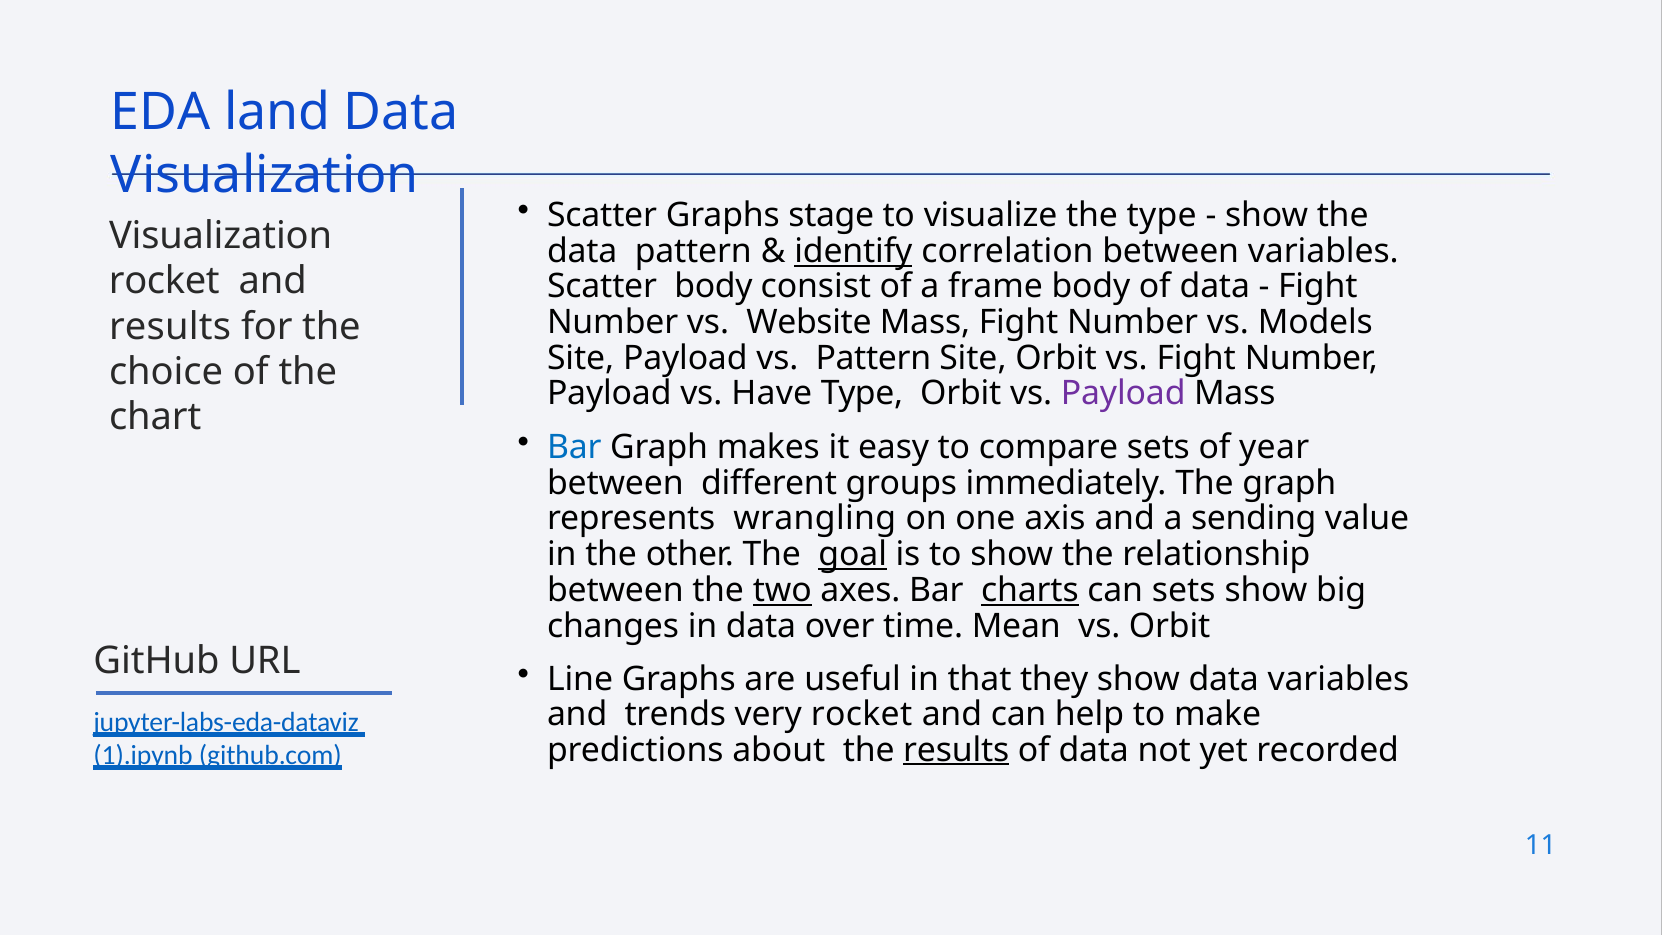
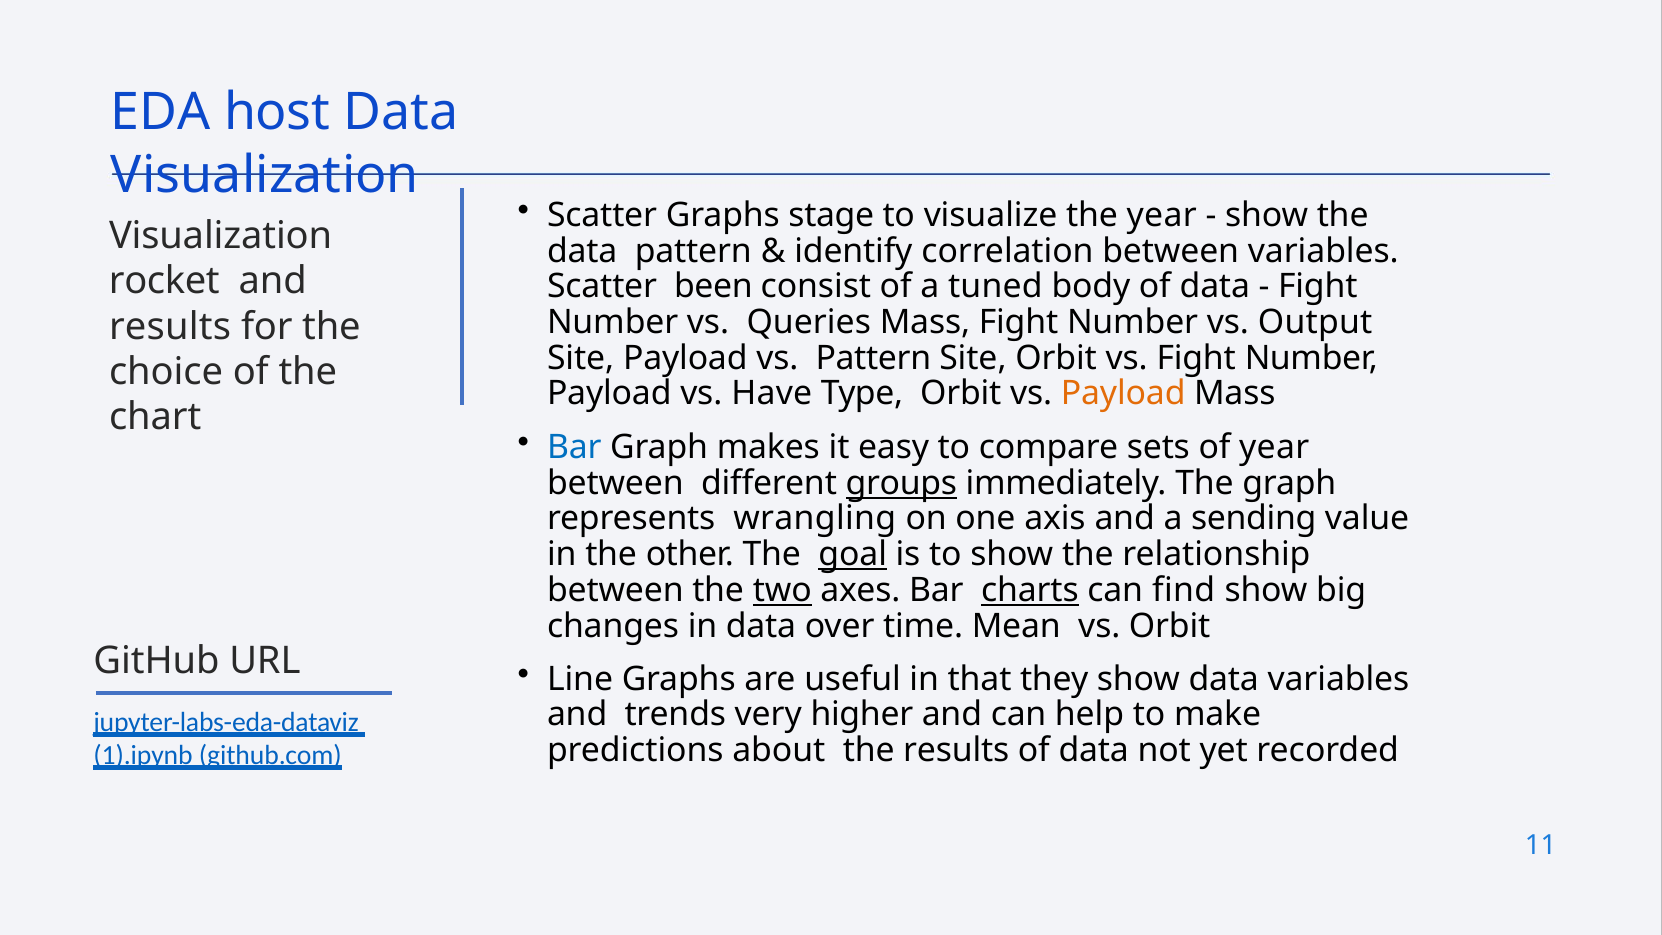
land: land -> host (277, 113)
the type: type -> year (1162, 215)
identify underline: present -> none (853, 251)
Scatter body: body -> been (713, 287)
frame: frame -> tuned (995, 287)
Website: Website -> Queries (809, 322)
Models: Models -> Output (1315, 322)
Payload colour: purple -> orange (1123, 394)
groups underline: none -> present (901, 483)
can sets: sets -> find (1184, 590)
very rocket: rocket -> higher (862, 715)
results underline: present -> none (956, 750)
